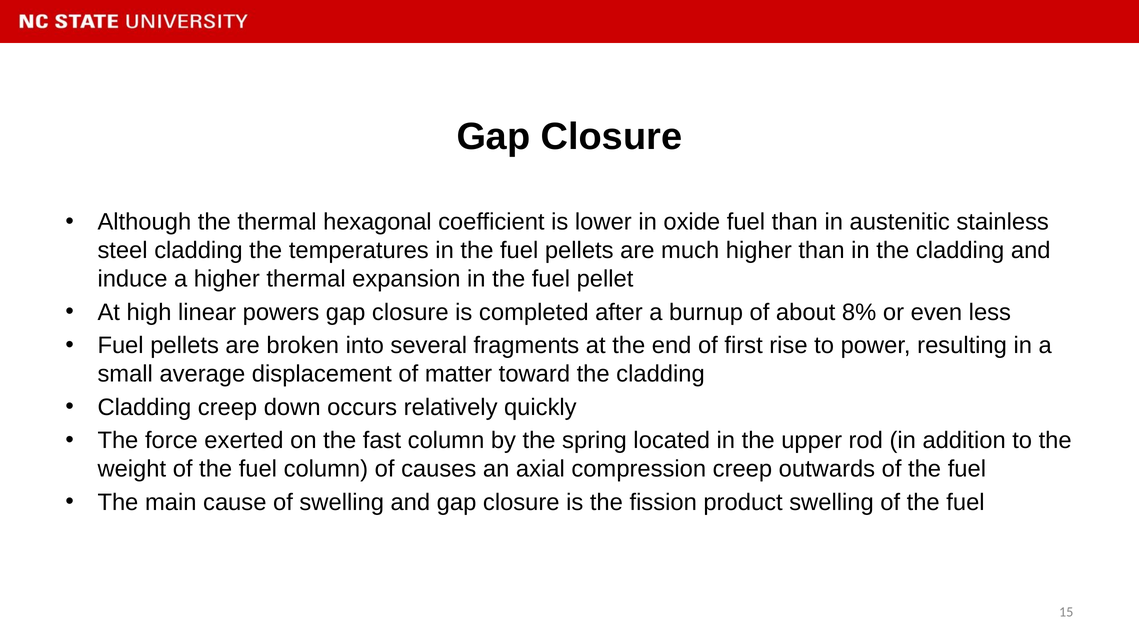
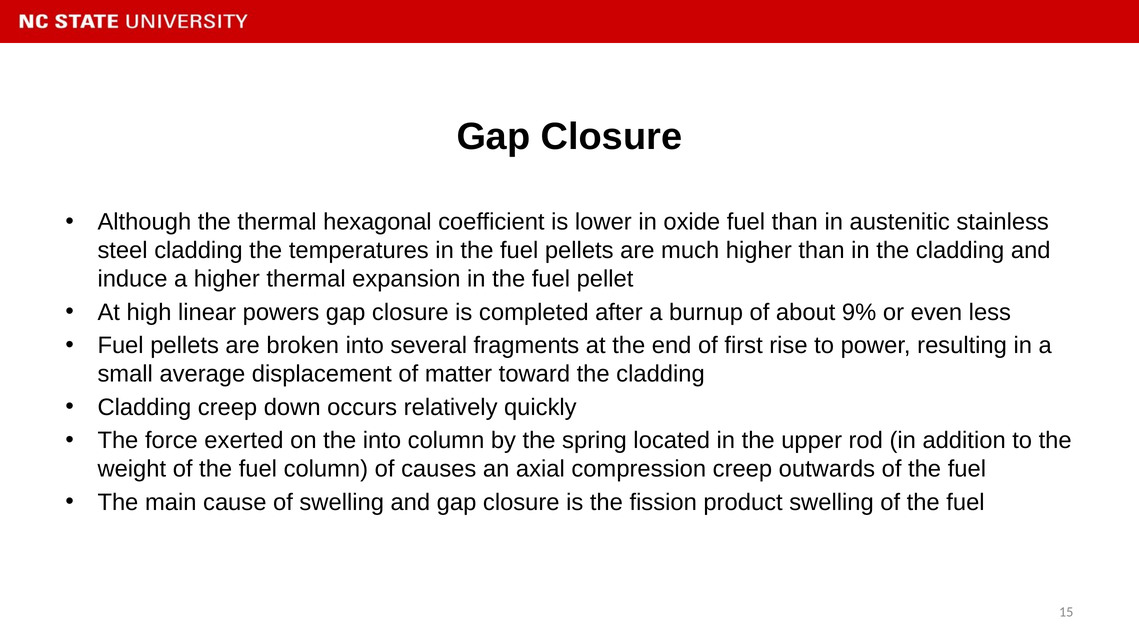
8%: 8% -> 9% (859, 312)
the fast: fast -> into (382, 440)
